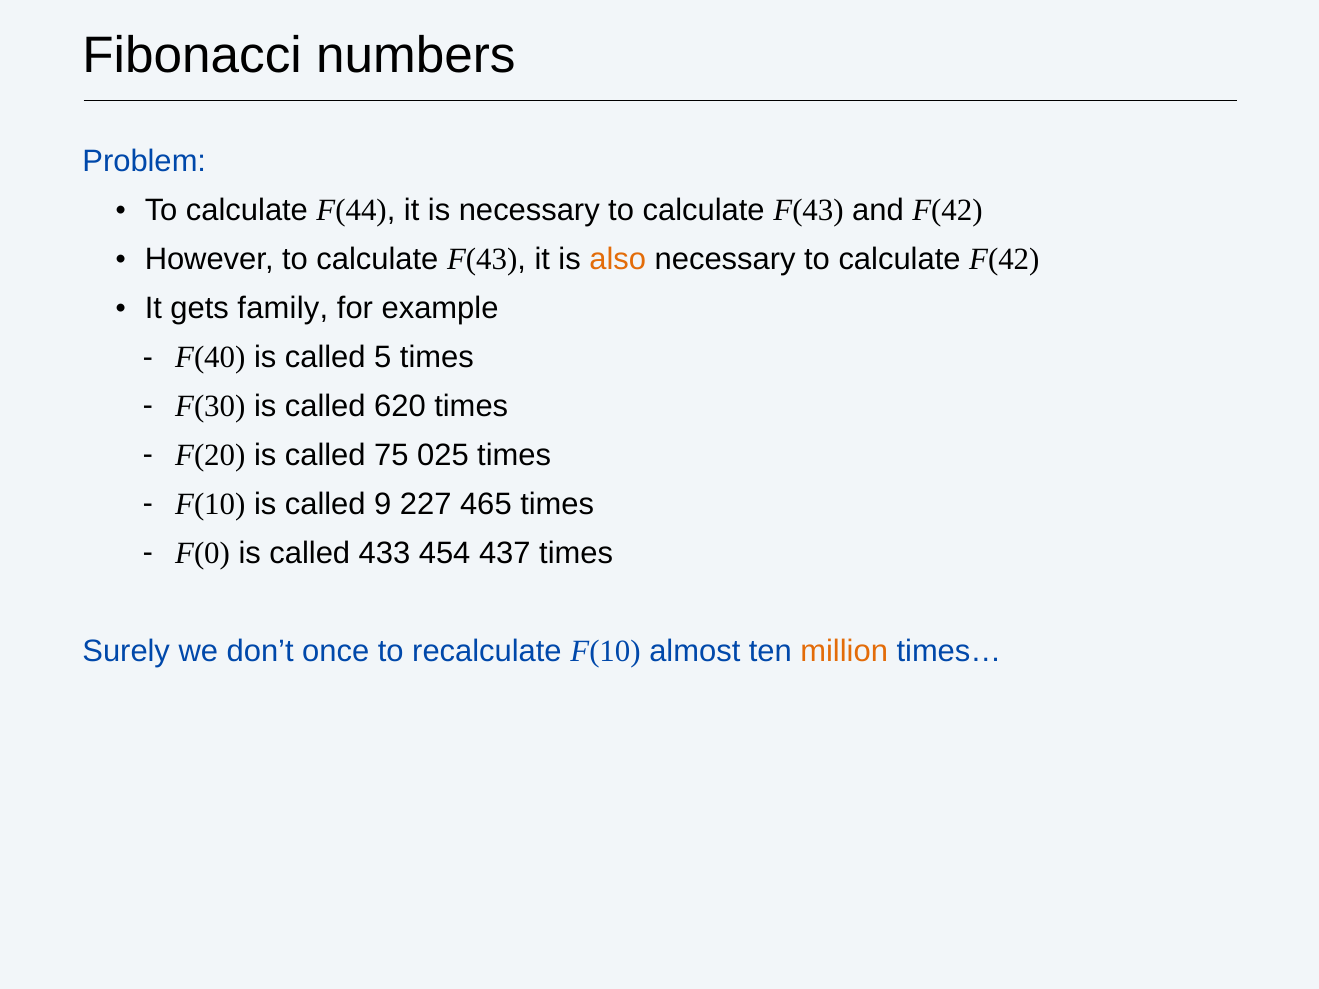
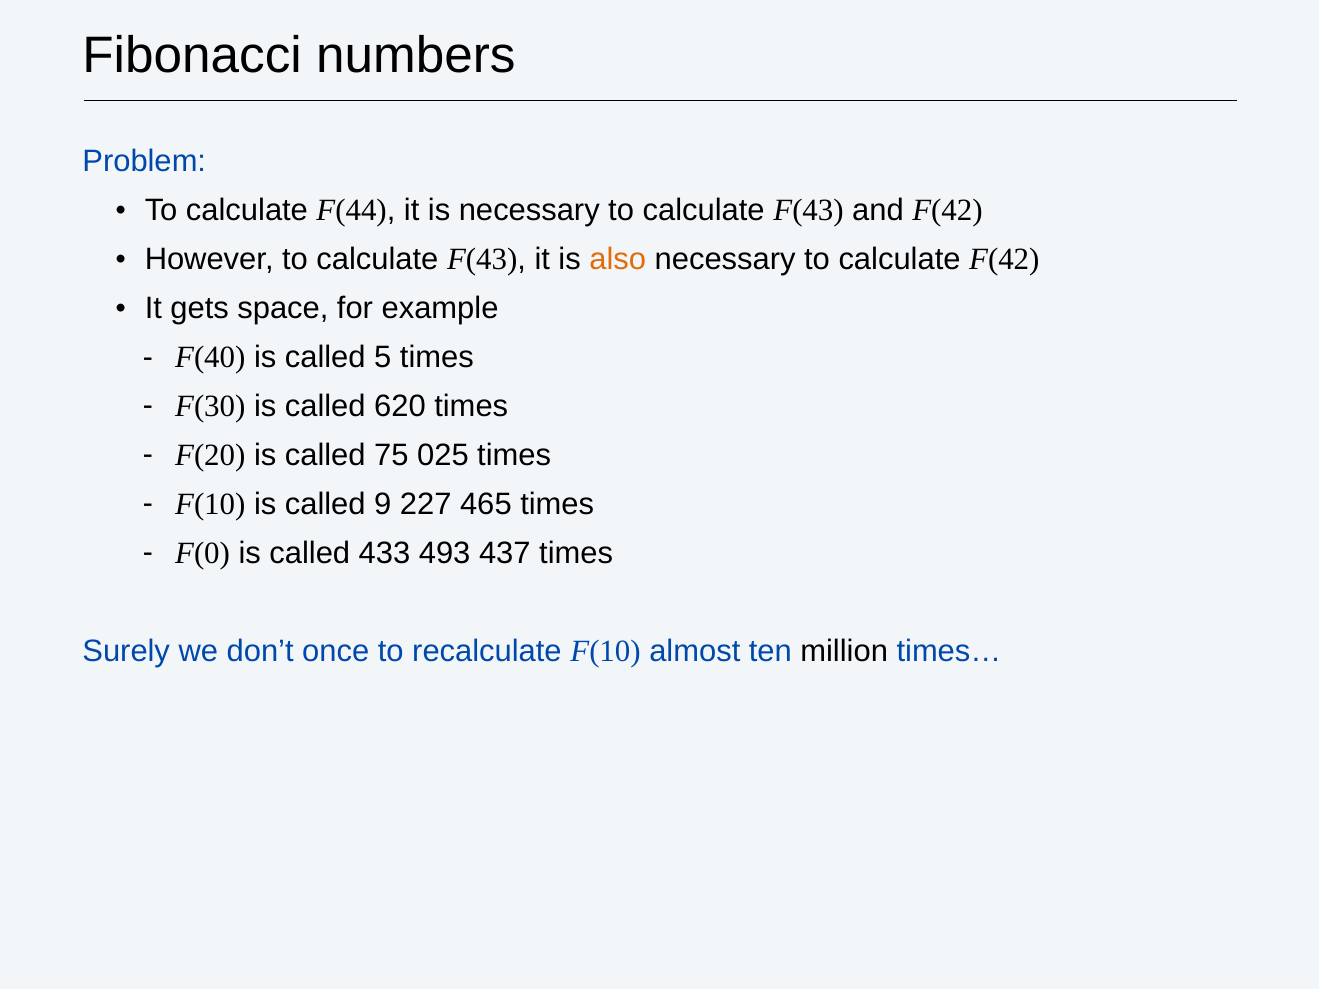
family: family -> space (283, 308)
454: 454 -> 493 (445, 553)
million colour: orange -> black (844, 651)
